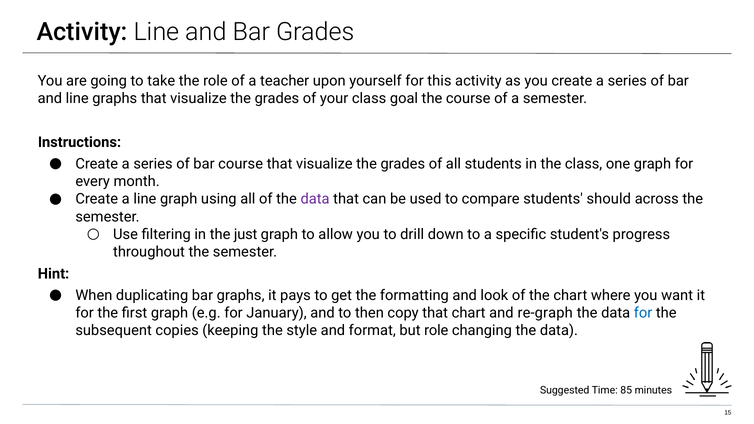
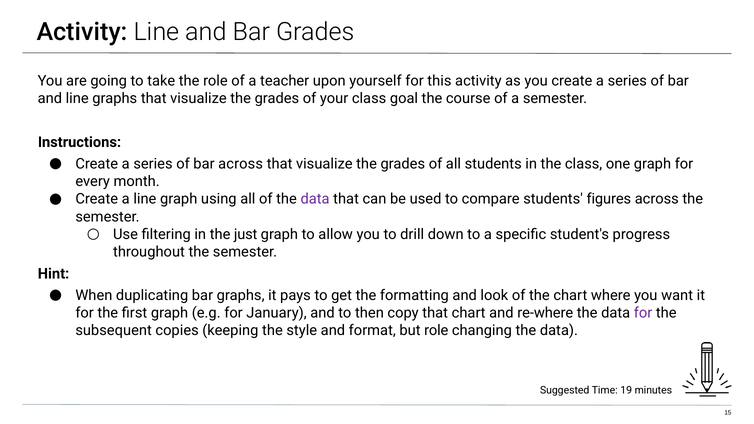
bar course: course -> across (241, 164)
should: should -> figures (609, 199)
re-graph: re-graph -> re-where (545, 313)
for colour: blue -> purple (643, 313)
85: 85 -> 19 (626, 390)
